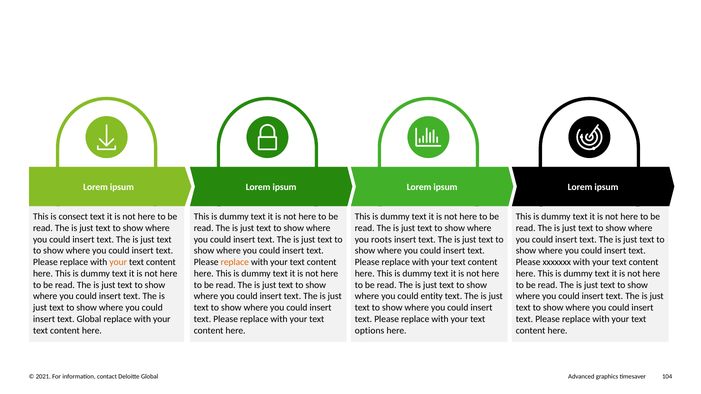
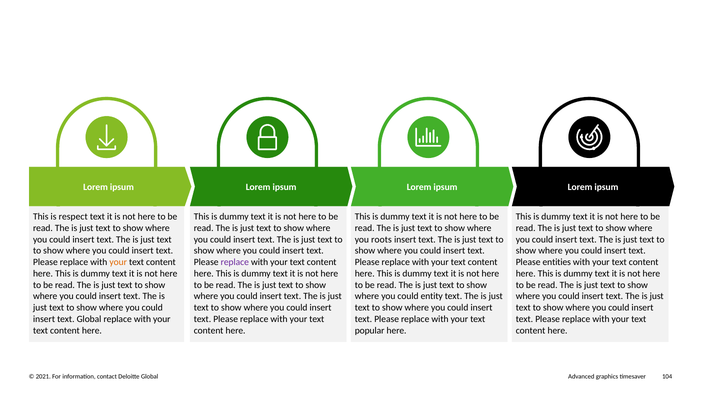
consect: consect -> respect (73, 217)
replace colour: orange -> purple (235, 262)
xxxxxxx: xxxxxxx -> entities (557, 262)
options: options -> popular (370, 331)
